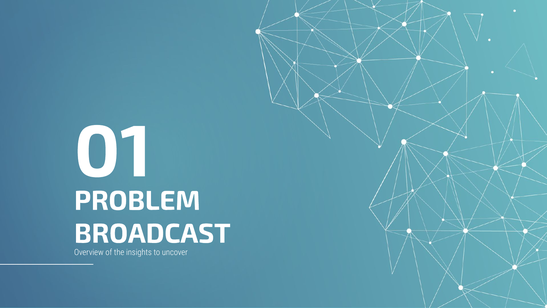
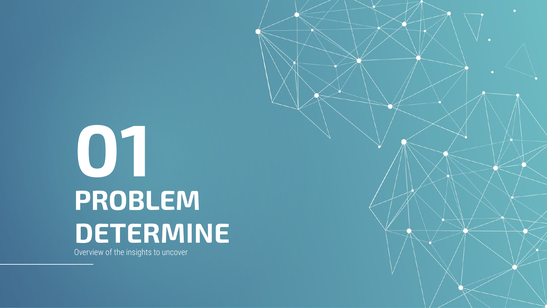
BROADCAST: BROADCAST -> DETERMINE (152, 233)
